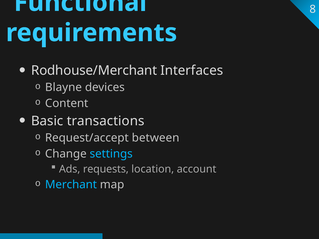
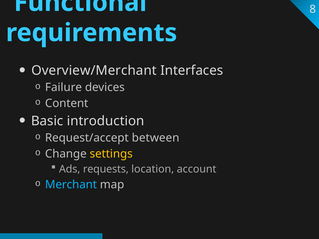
Rodhouse/Merchant: Rodhouse/Merchant -> Overview/Merchant (94, 71)
Blayne: Blayne -> Failure (64, 87)
transactions: transactions -> introduction (106, 121)
settings colour: light blue -> yellow (111, 154)
